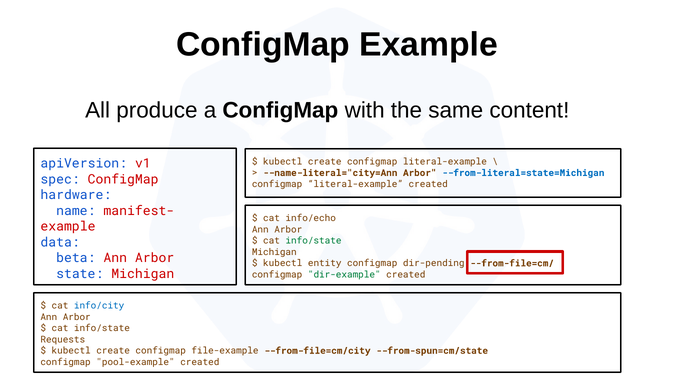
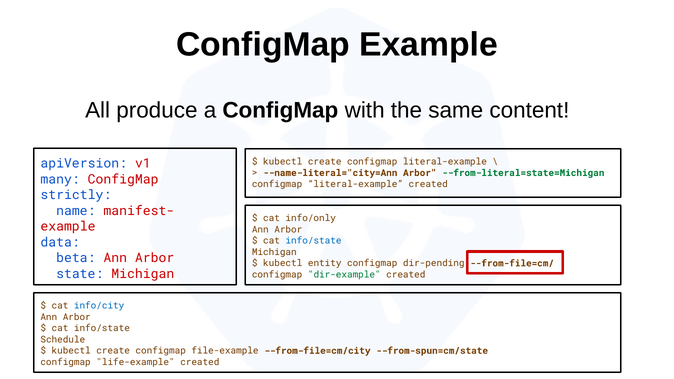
--from-literal=state=Michigan colour: blue -> green (523, 173)
spec: spec -> many (60, 179)
hardware: hardware -> strictly (76, 195)
info/echo: info/echo -> info/only (311, 218)
info/state colour: green -> blue (313, 241)
Requests: Requests -> Schedule (63, 340)
pool-example: pool-example -> life-example (136, 362)
